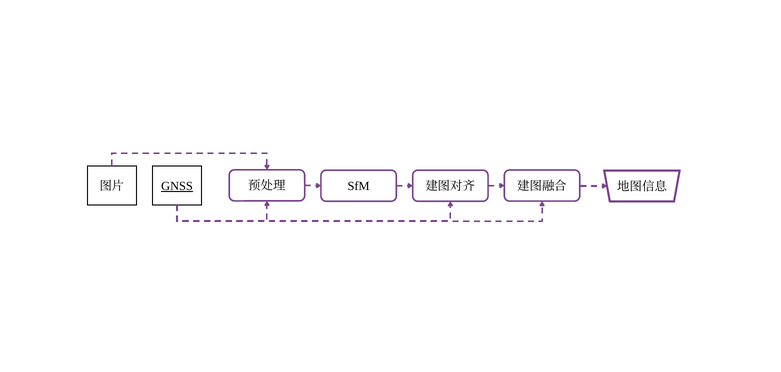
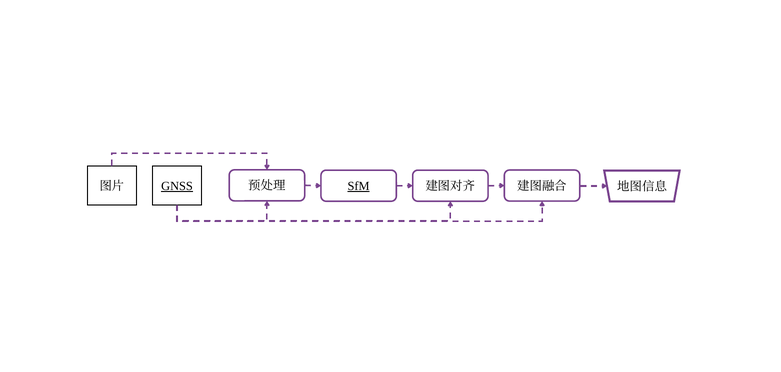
SfM underline: none -> present (359, 186)
